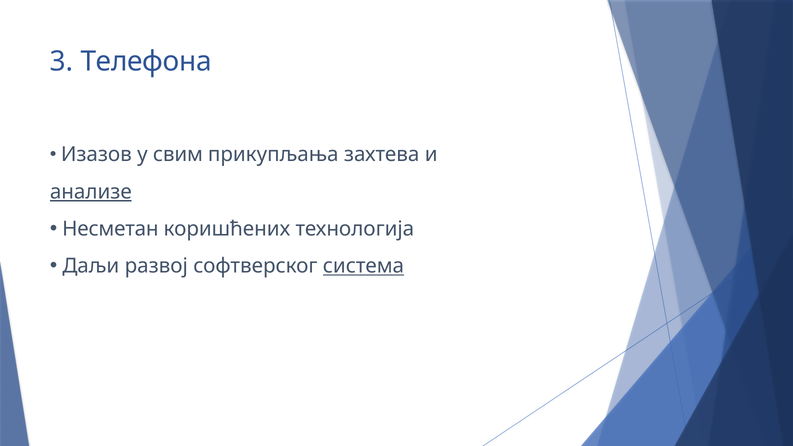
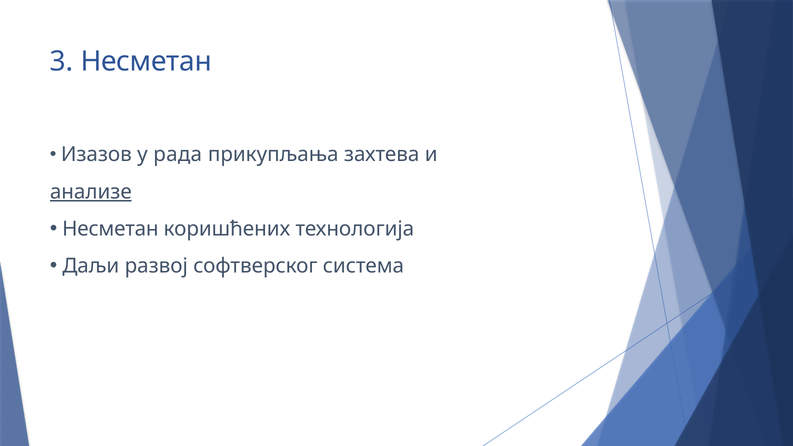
3 Телефона: Телефона -> Несметан (146, 61)
свим: свим -> рада (178, 155)
система underline: present -> none (363, 266)
